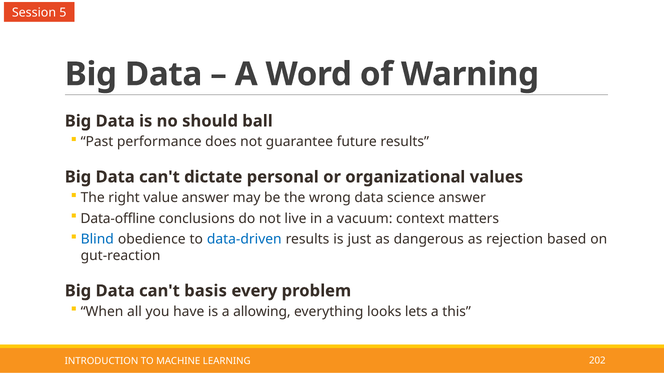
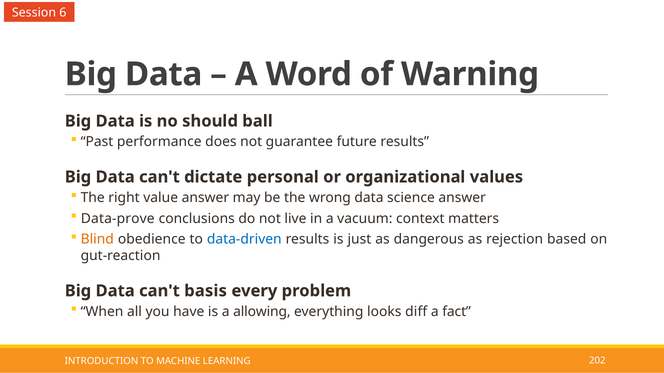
5: 5 -> 6 (63, 13)
Data-offline: Data-offline -> Data-prove (118, 219)
Blind colour: blue -> orange (97, 240)
lets: lets -> diff (416, 312)
this: this -> fact (457, 312)
